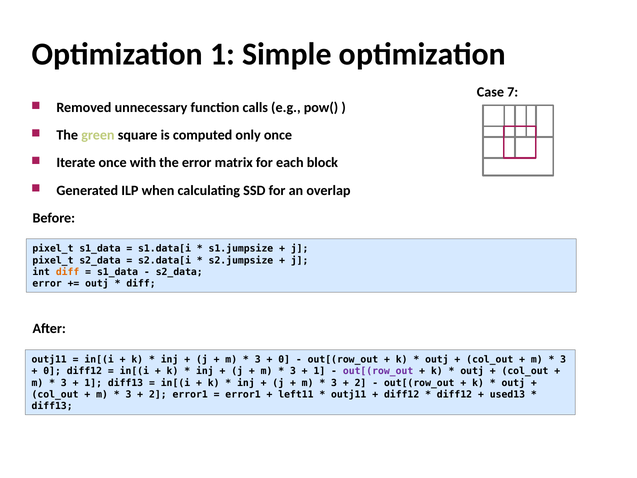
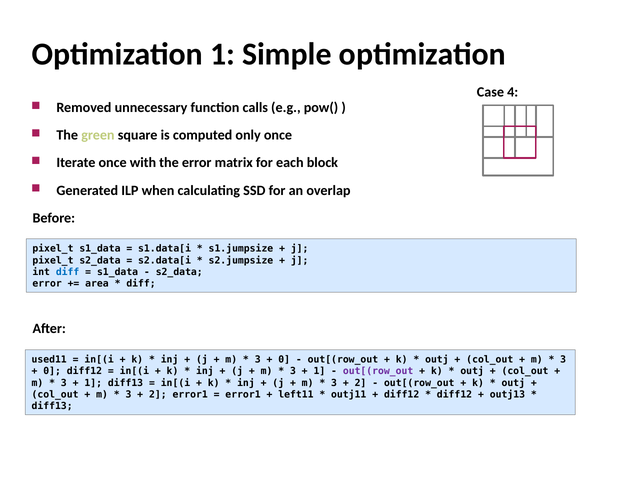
7: 7 -> 4 (513, 92)
diff colour: orange -> blue (68, 272)
outj: outj -> area (97, 284)
outj11: outj11 -> used11 (49, 359)
used13: used13 -> outj13 (507, 394)
